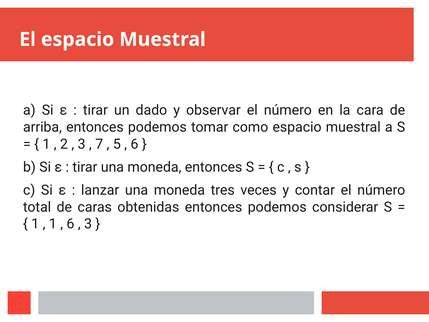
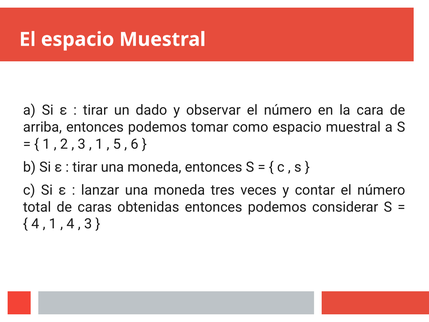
7: 7 -> 1 (99, 144)
1: 1 -> 4 (35, 224)
6: 6 -> 4 (70, 224)
